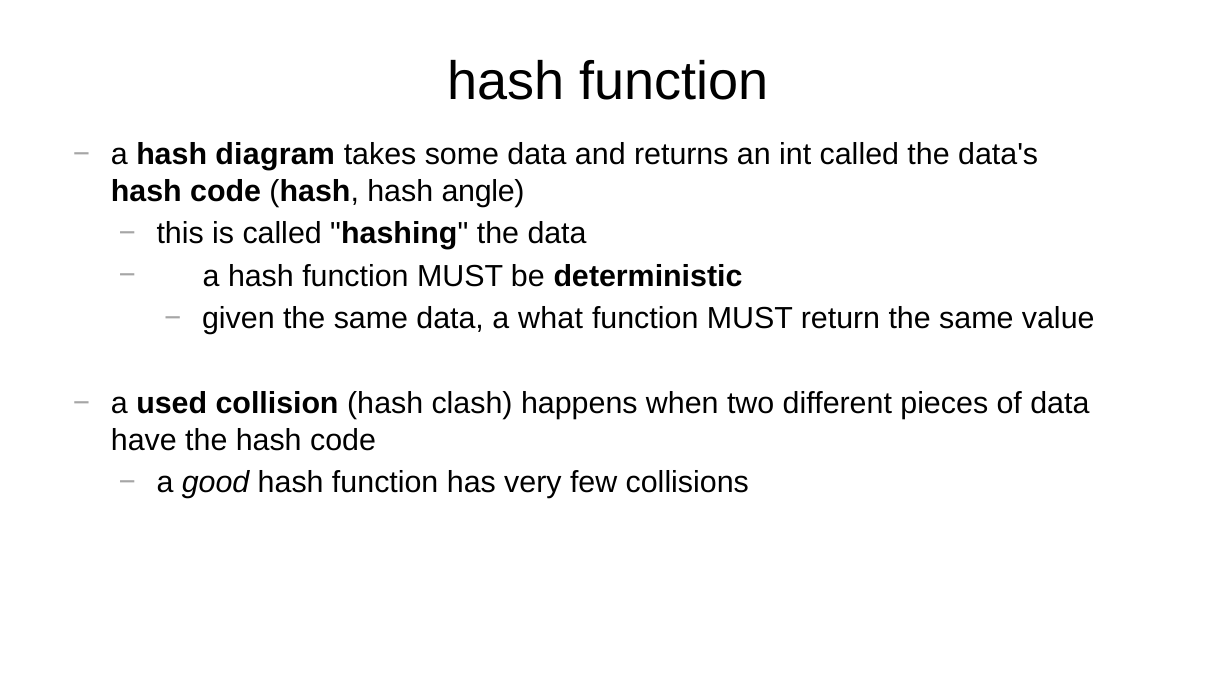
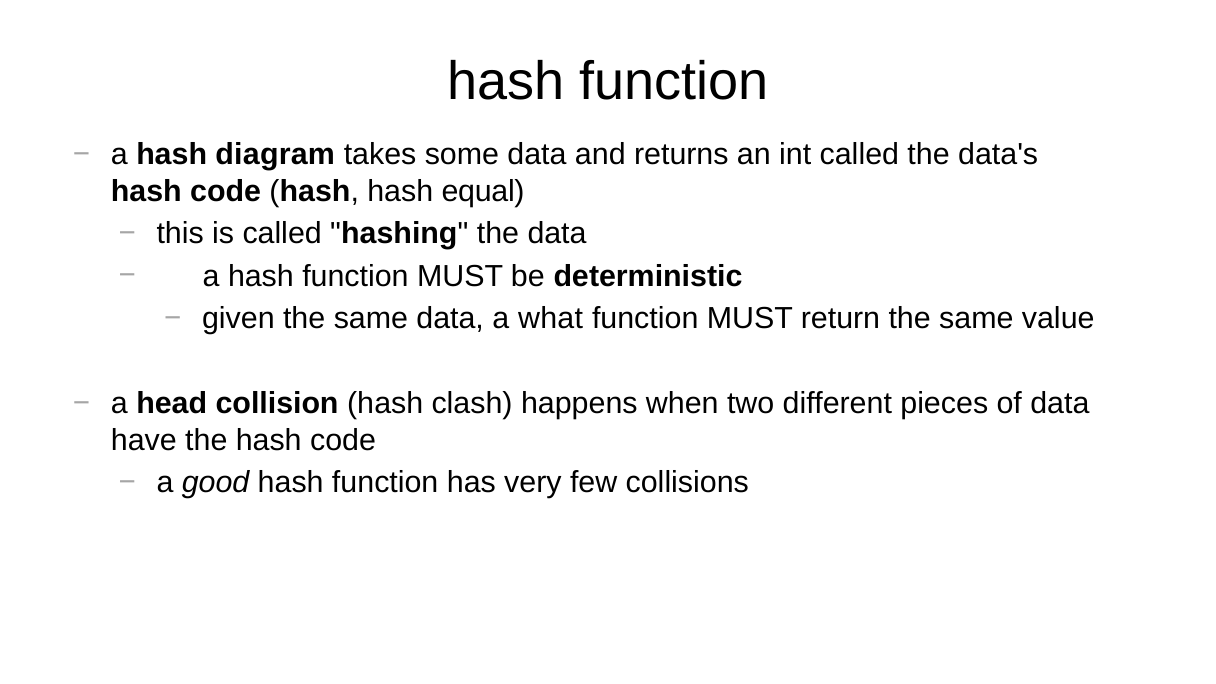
angle: angle -> equal (483, 191)
used: used -> head (172, 404)
